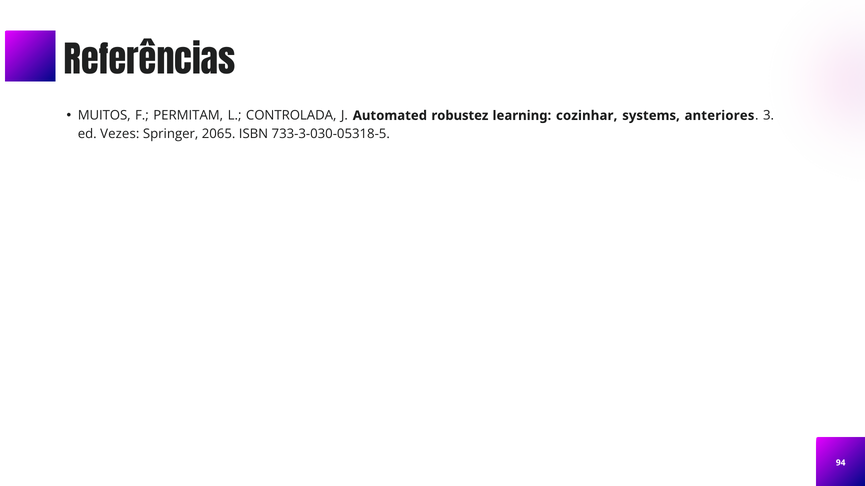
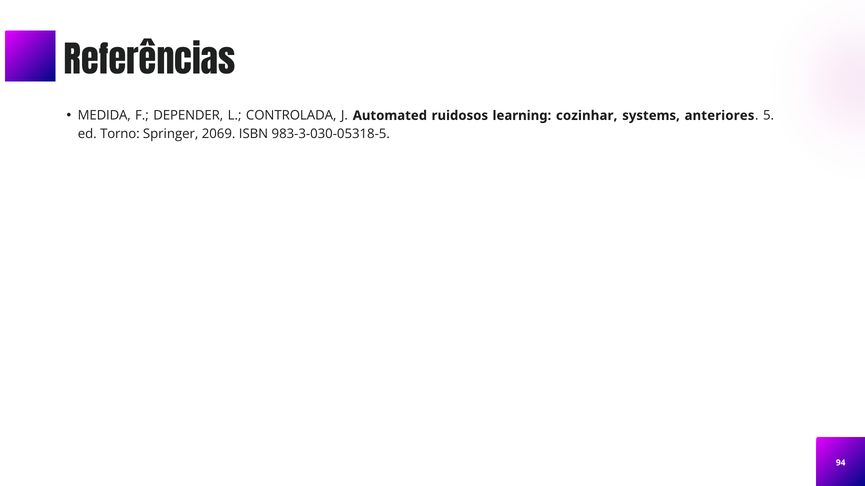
MUITOS: MUITOS -> MEDIDA (104, 116)
PERMITAM: PERMITAM -> DEPENDER (188, 116)
robustez: robustez -> ruidosos (460, 116)
3: 3 -> 5 (769, 116)
Vezes: Vezes -> Torno (120, 134)
2065: 2065 -> 2069 (219, 134)
733-3-030-05318-5: 733-3-030-05318-5 -> 983-3-030-05318-5 (331, 134)
